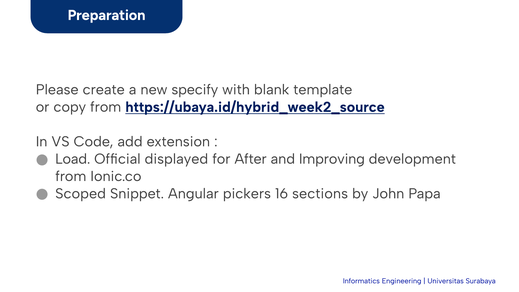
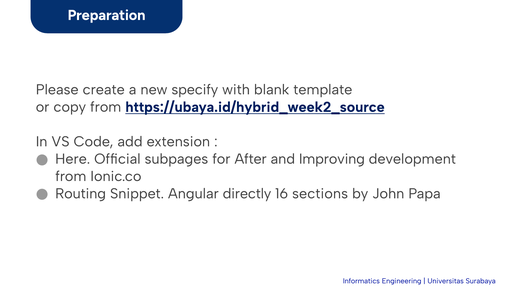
Load: Load -> Here (73, 159)
displayed: displayed -> subpages (176, 159)
Scoped: Scoped -> Routing (81, 194)
pickers: pickers -> directly (247, 194)
